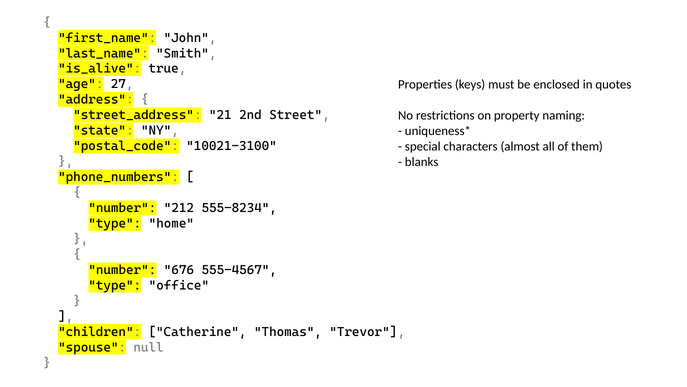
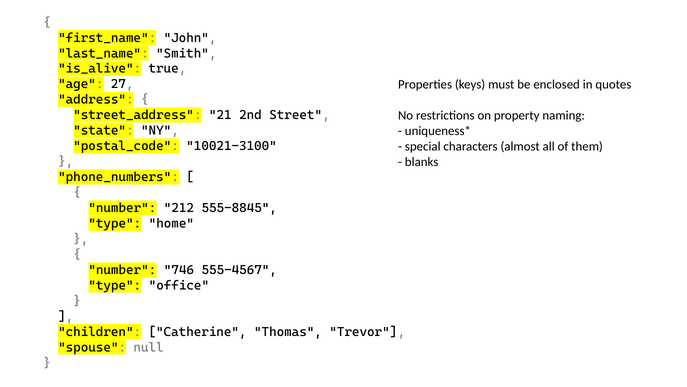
555-8234: 555-8234 -> 555-8845 (239, 208)
676: 676 -> 746 (179, 270)
